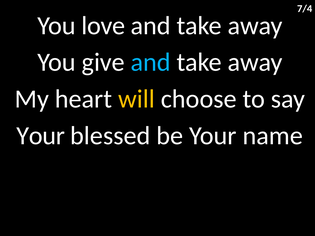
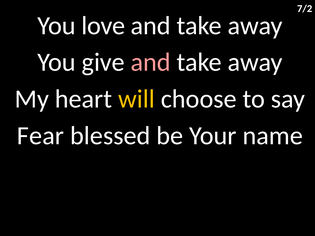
7/4: 7/4 -> 7/2 (305, 9)
and colour: light blue -> pink (151, 62)
Your: Your -> Fear (40, 136)
